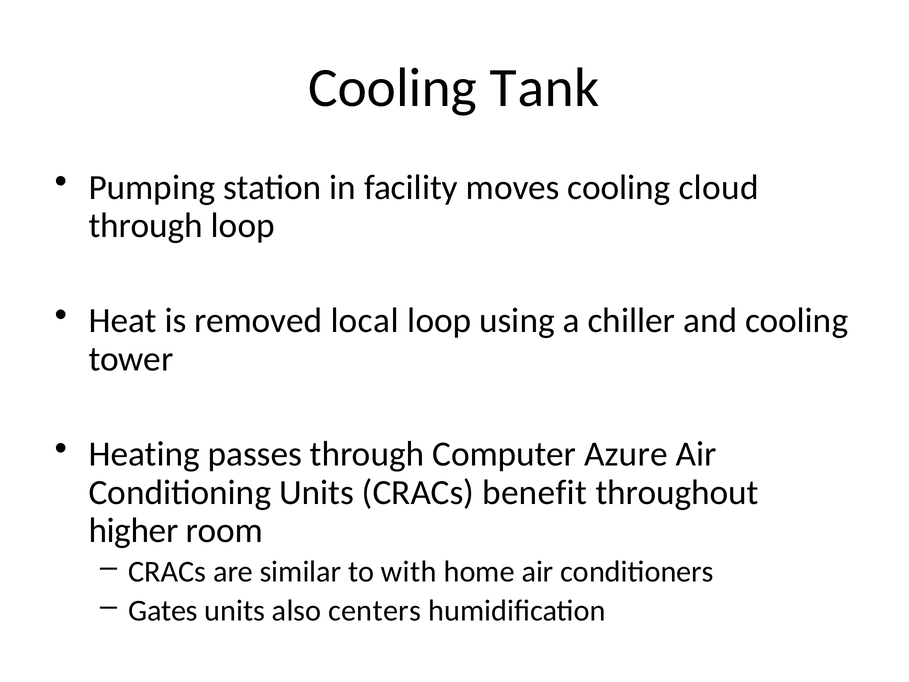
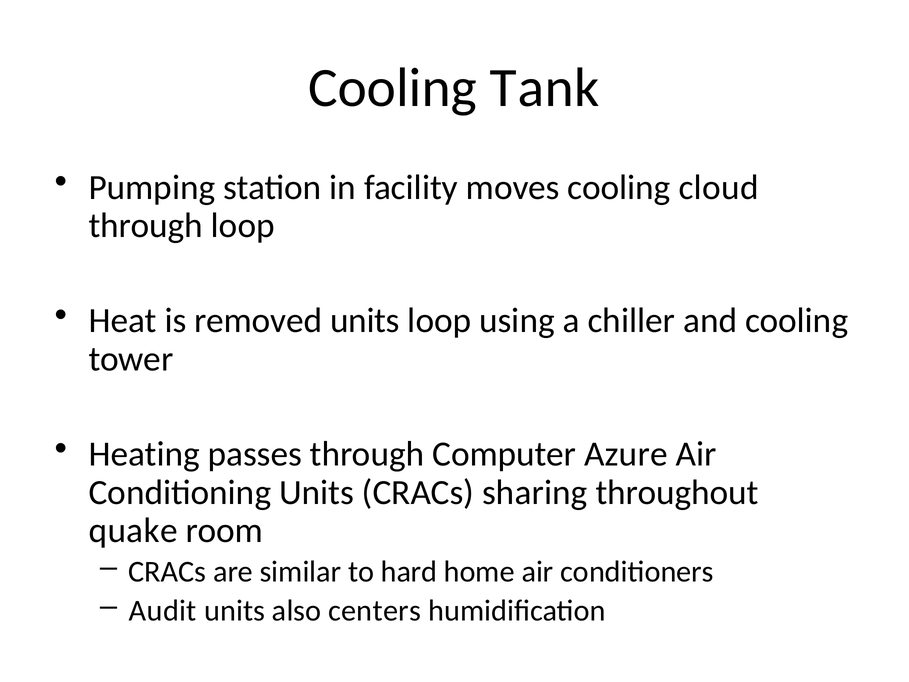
removed local: local -> units (365, 321)
benefit: benefit -> sharing (535, 492)
higher: higher -> quake (133, 530)
with: with -> hard (409, 572)
Gates: Gates -> Audit (163, 611)
